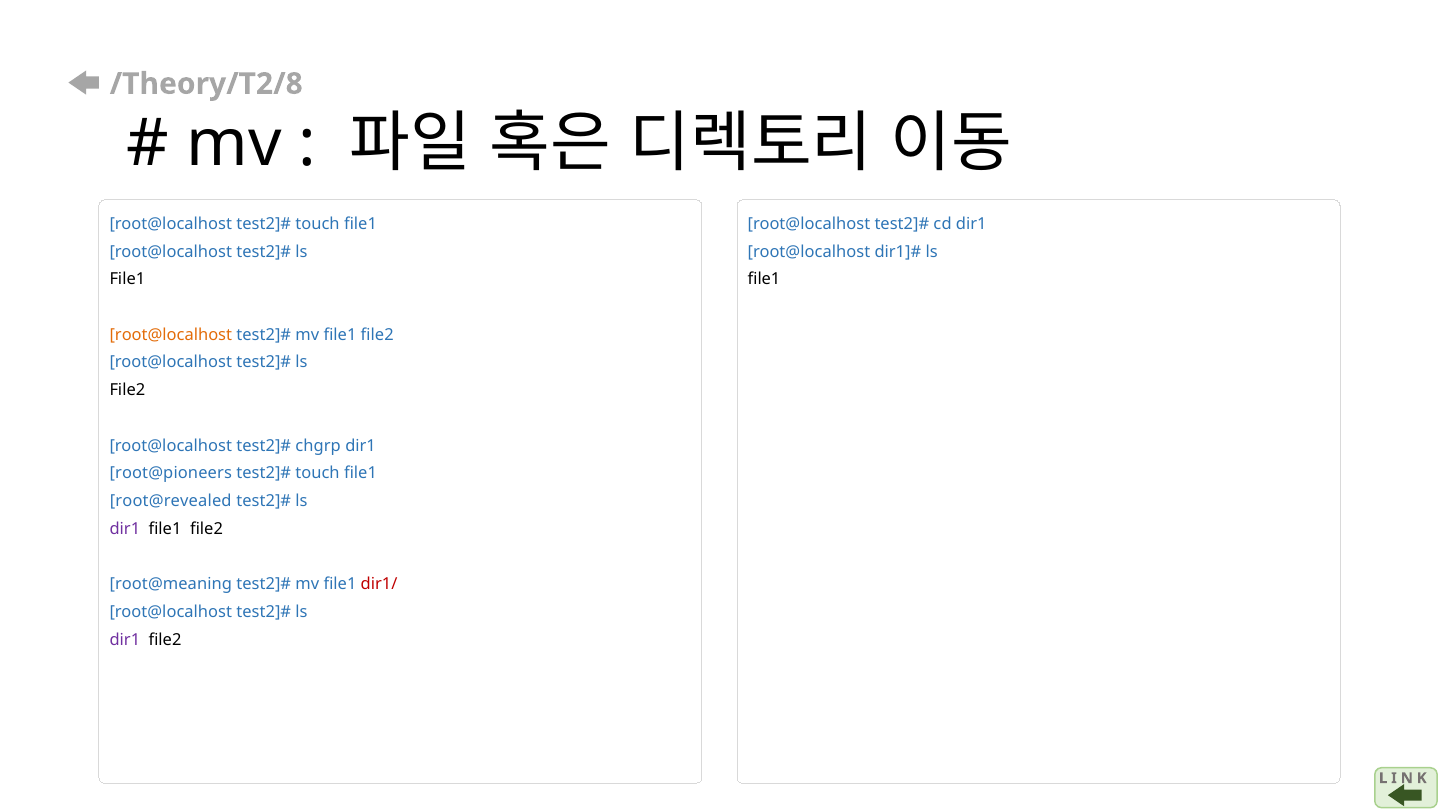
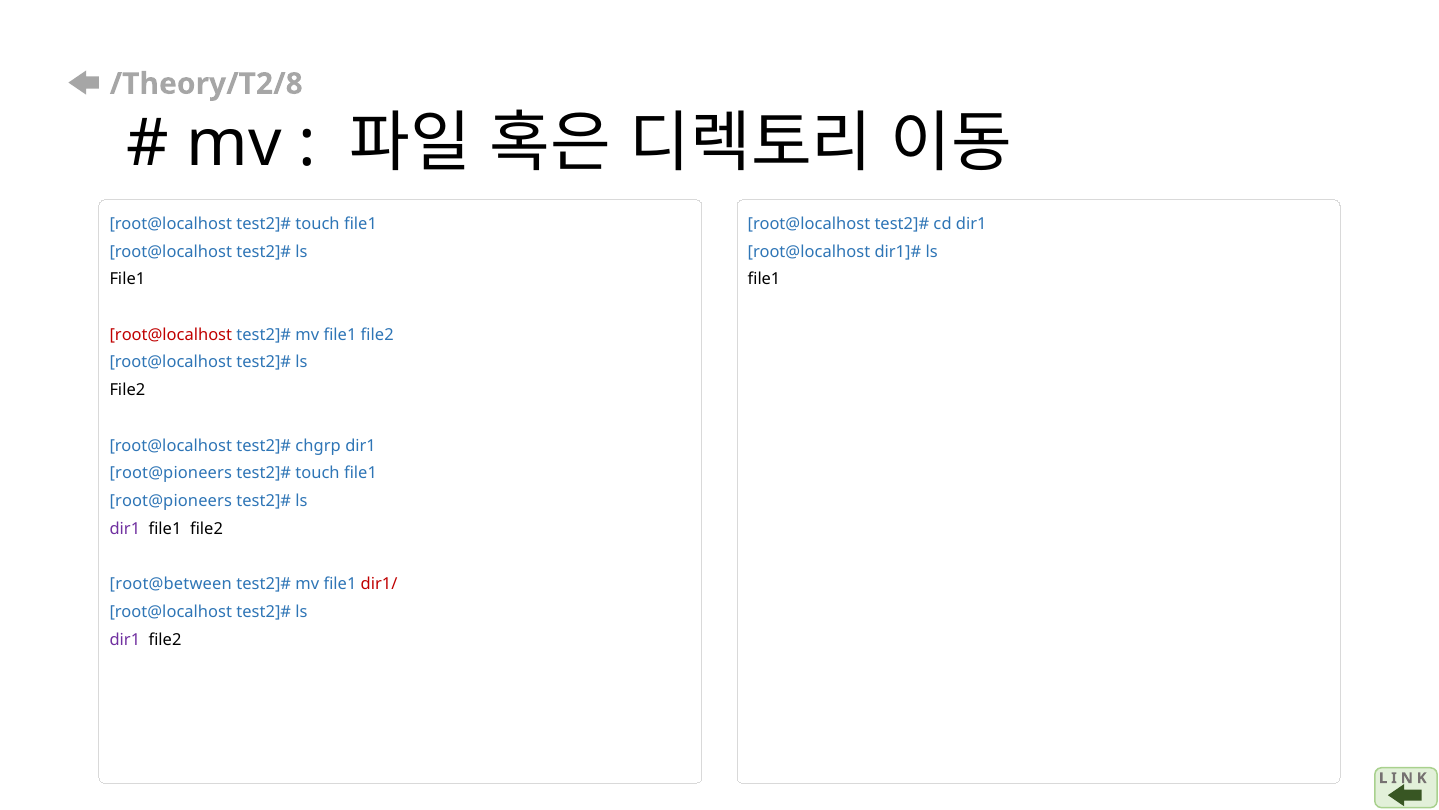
root@localhost colour: orange -> red (171, 335)
root@revealed: root@revealed -> root@pioneers (171, 501)
root@meaning: root@meaning -> root@between (171, 584)
